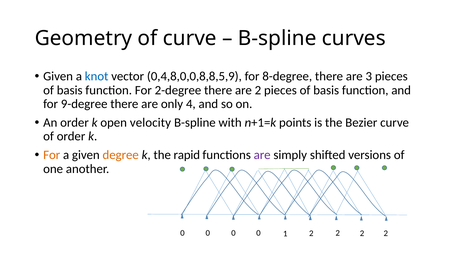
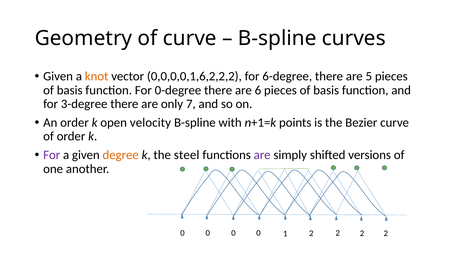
knot colour: blue -> orange (97, 76)
0,4,8,0,0,8,8,5,9: 0,4,8,0,0,8,8,5,9 -> 0,0,0,0,1,6,2,2,2 (194, 76)
8-degree: 8-degree -> 6-degree (287, 76)
3: 3 -> 5 (369, 76)
2-degree: 2-degree -> 0-degree (178, 90)
are 2: 2 -> 6 (258, 90)
9-degree: 9-degree -> 3-degree (84, 104)
4: 4 -> 7 (191, 104)
For colour: orange -> purple (52, 155)
rapid: rapid -> steel (187, 155)
